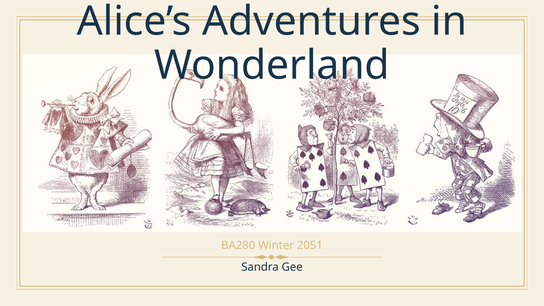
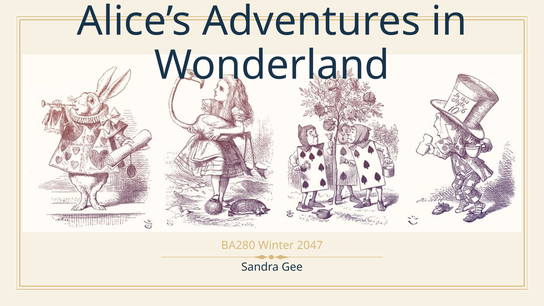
2051: 2051 -> 2047 (310, 246)
